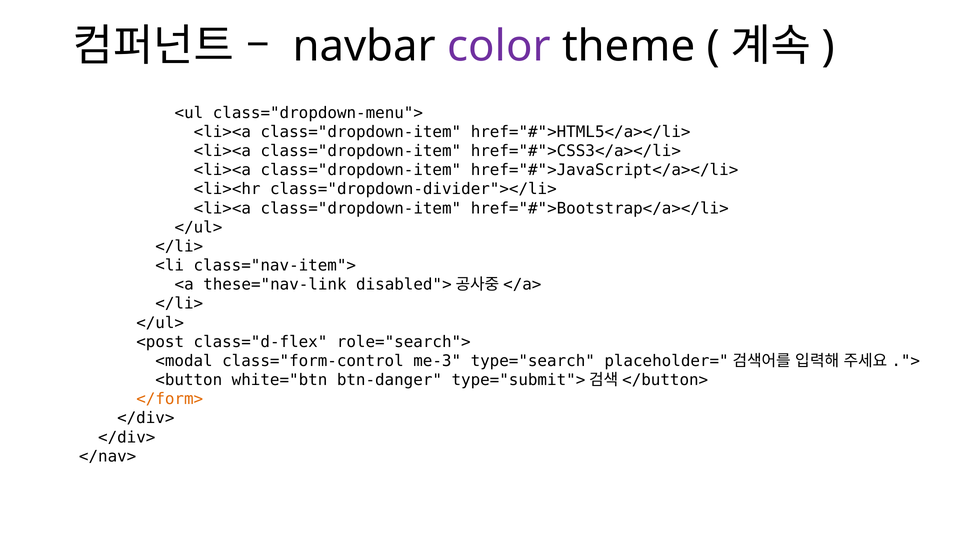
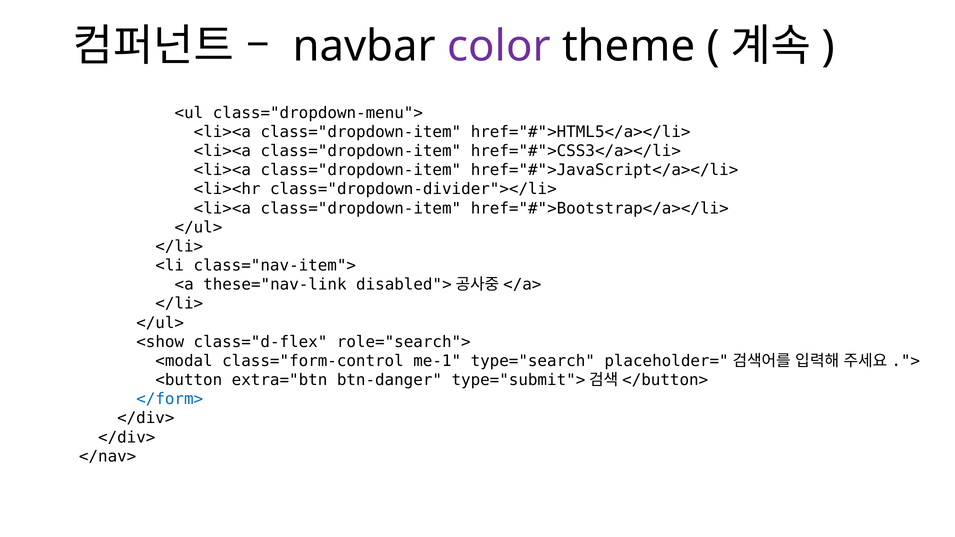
<post: <post -> <show (160, 342)
me-3: me-3 -> me-1 (437, 361)
white="btn: white="btn -> extra="btn (280, 380)
</form> colour: orange -> blue (170, 399)
